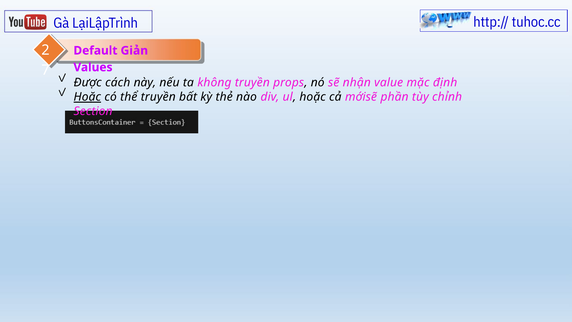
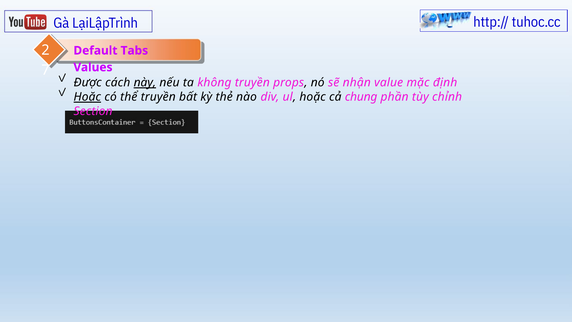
Giản: Giản -> Tabs (134, 51)
này underline: none -> present (145, 83)
mớisẽ: mớisẽ -> chung (361, 97)
